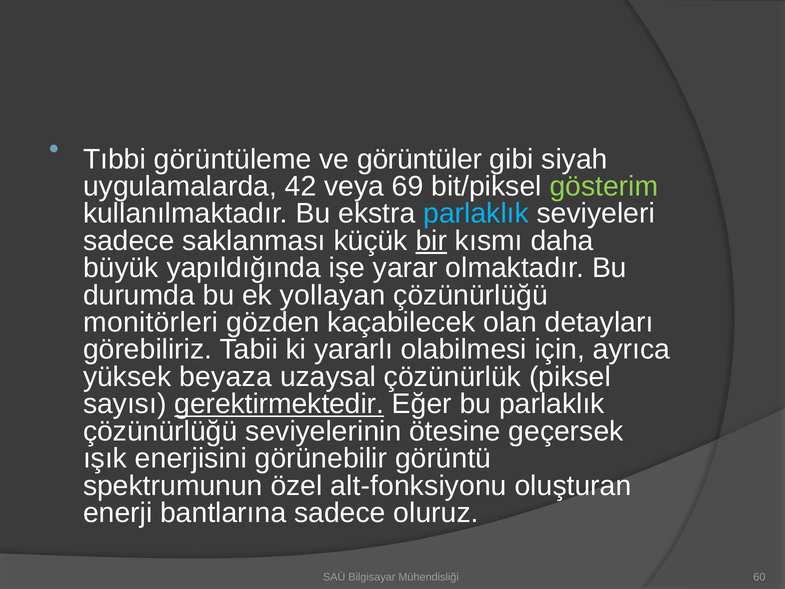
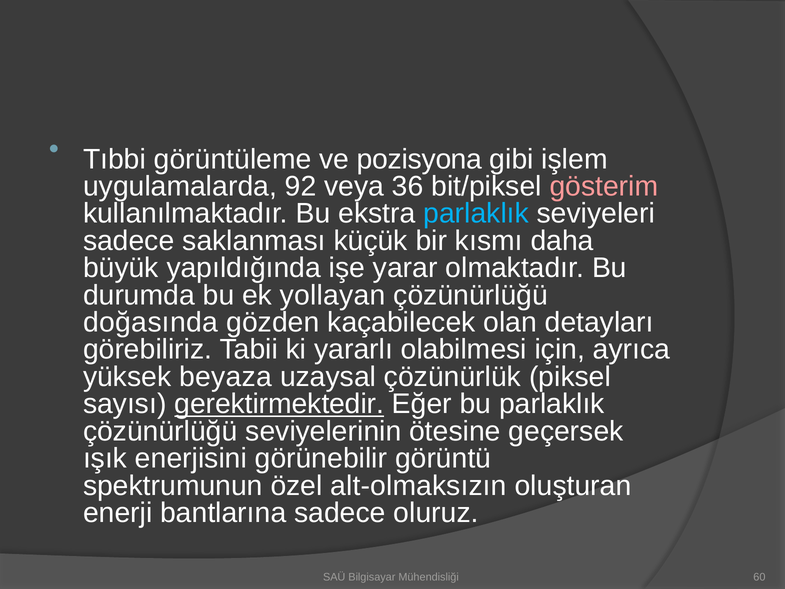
görüntüler: görüntüler -> pozisyona (420, 159)
siyah: siyah -> işlem (575, 159)
42: 42 -> 92 (301, 186)
69: 69 -> 36 (408, 186)
gösterim colour: light green -> pink (604, 186)
bir underline: present -> none (431, 241)
monitörleri: monitörleri -> doğasında (151, 322)
alt-fonksiyonu: alt-fonksiyonu -> alt-olmaksızın (419, 485)
